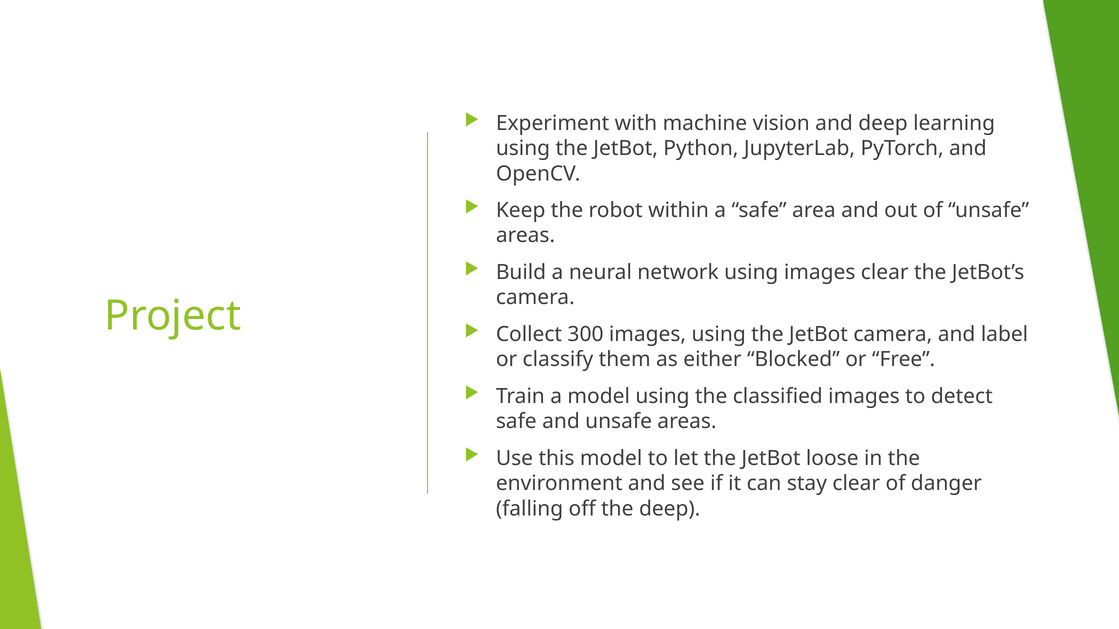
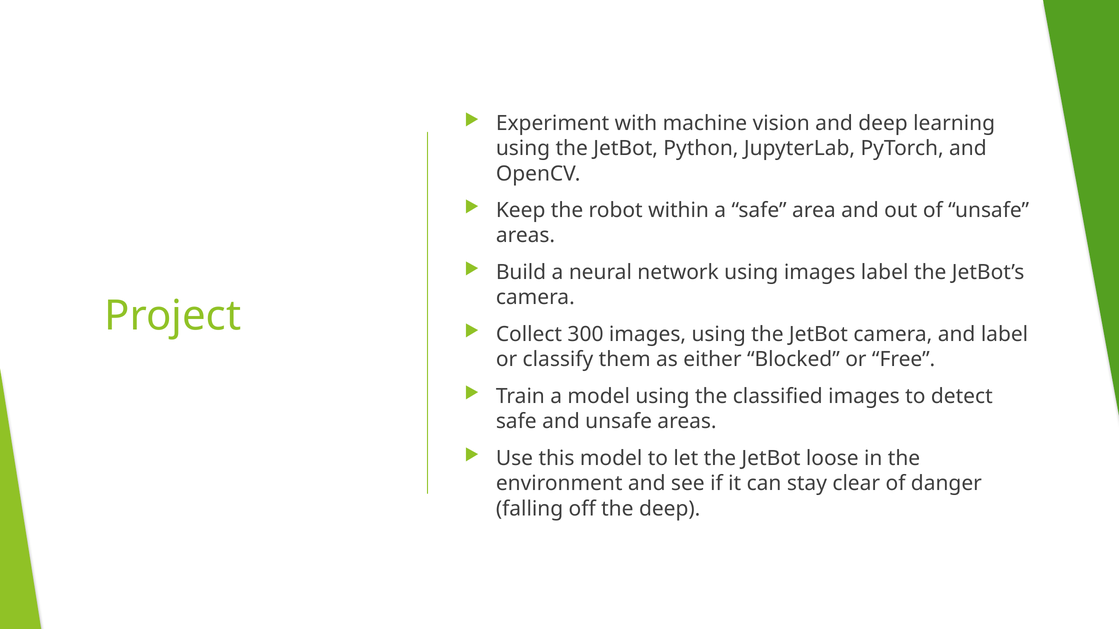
images clear: clear -> label (885, 273)
